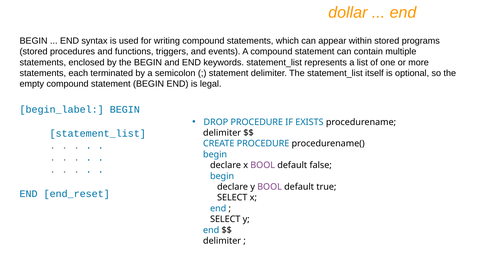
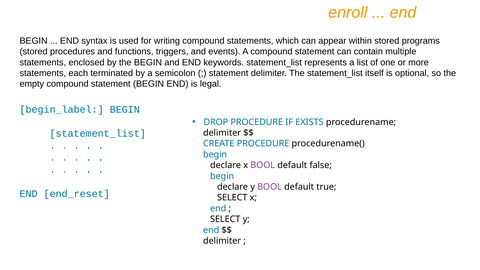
dollar: dollar -> enroll (348, 12)
